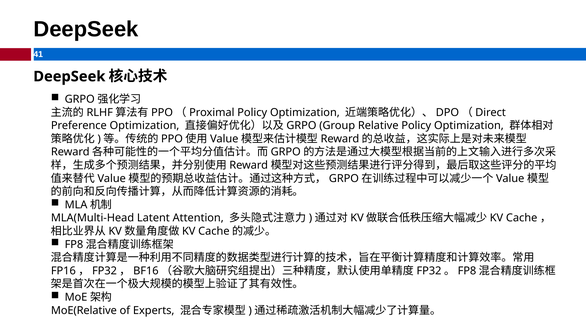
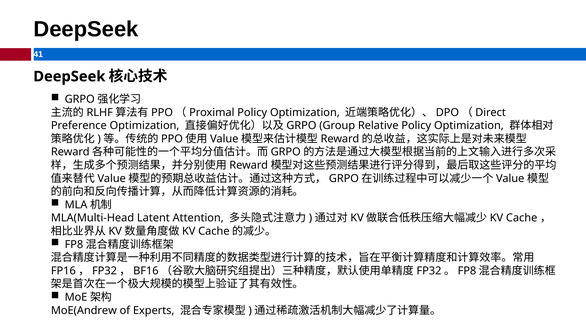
MoE(Relative: MoE(Relative -> MoE(Andrew (84, 310)
